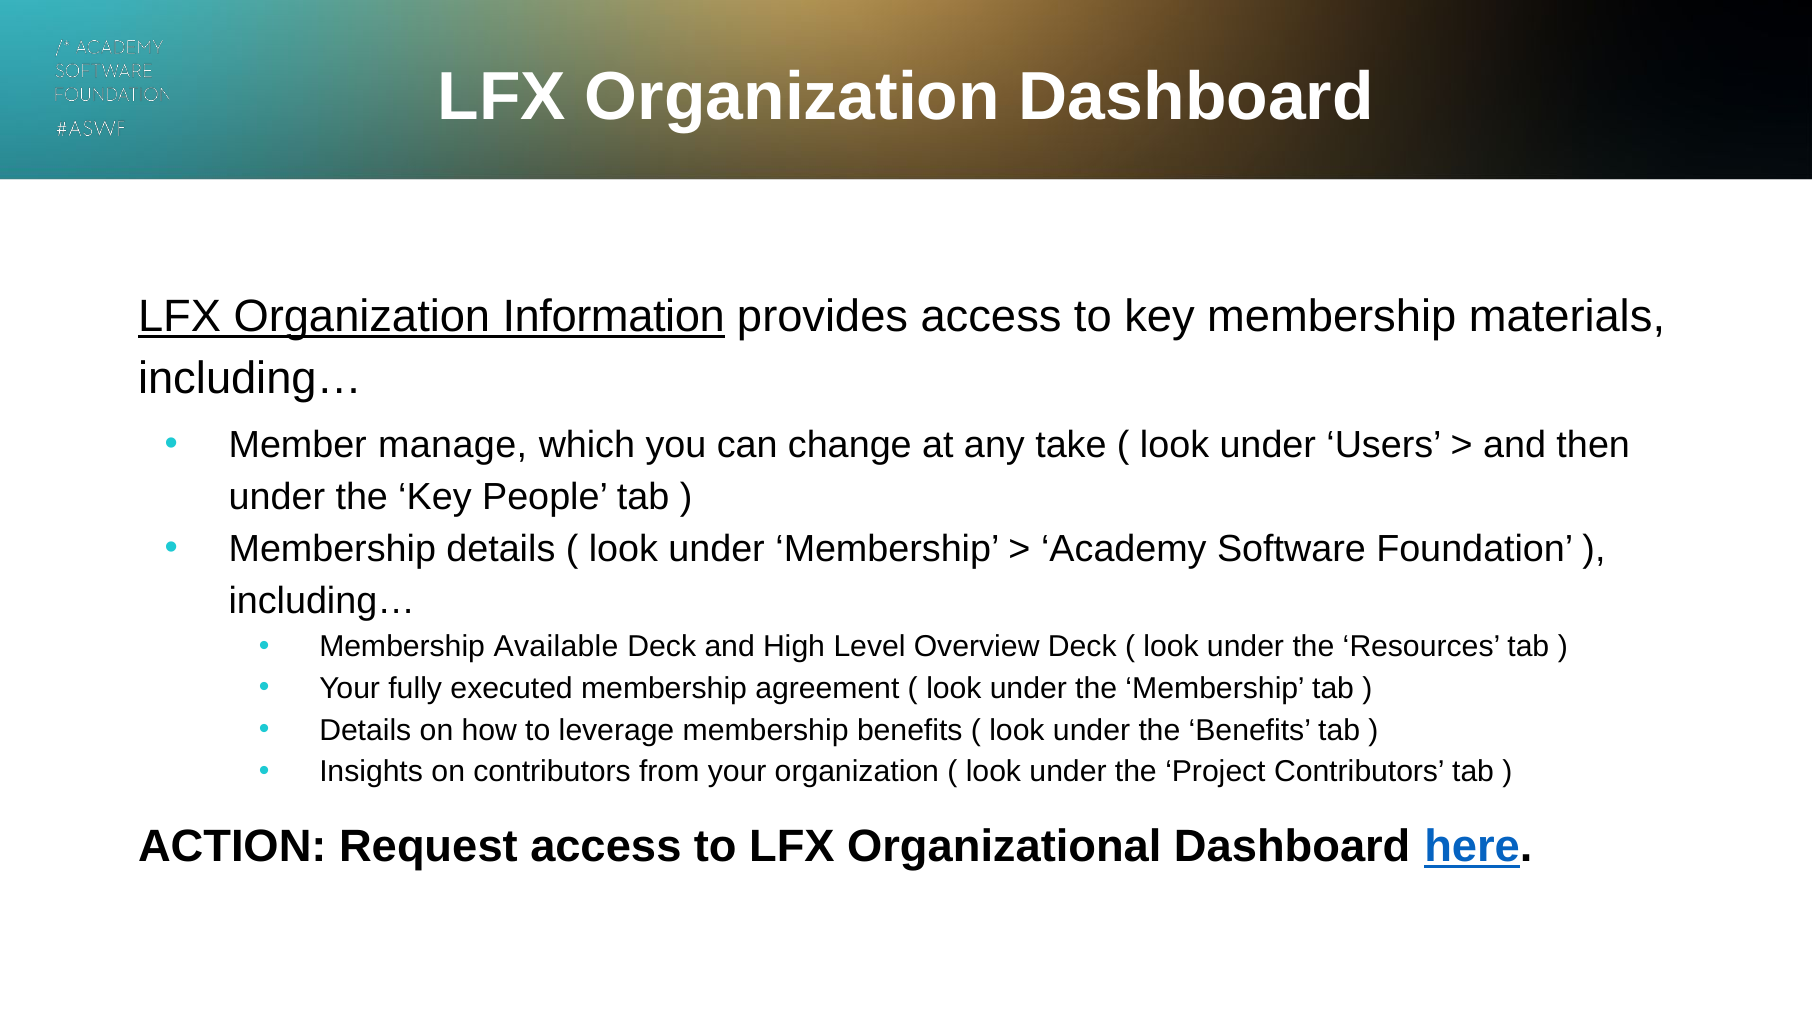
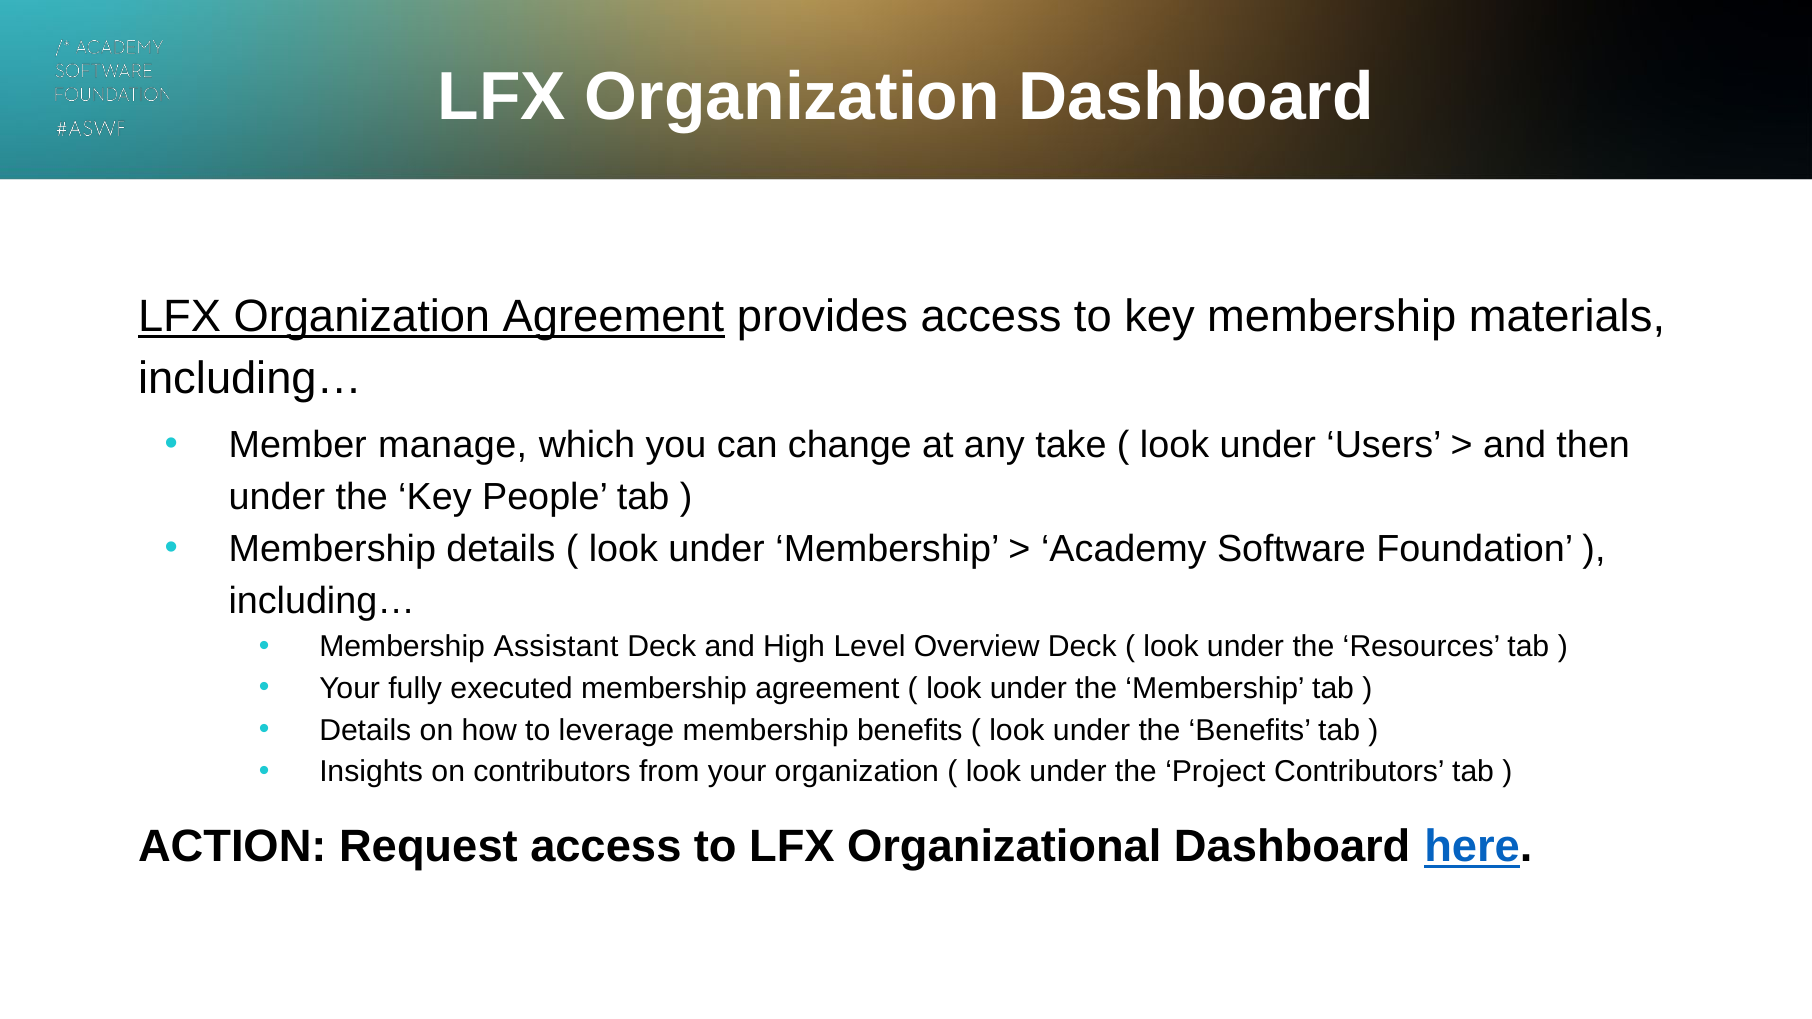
Organization Information: Information -> Agreement (613, 317)
Available: Available -> Assistant (556, 647)
